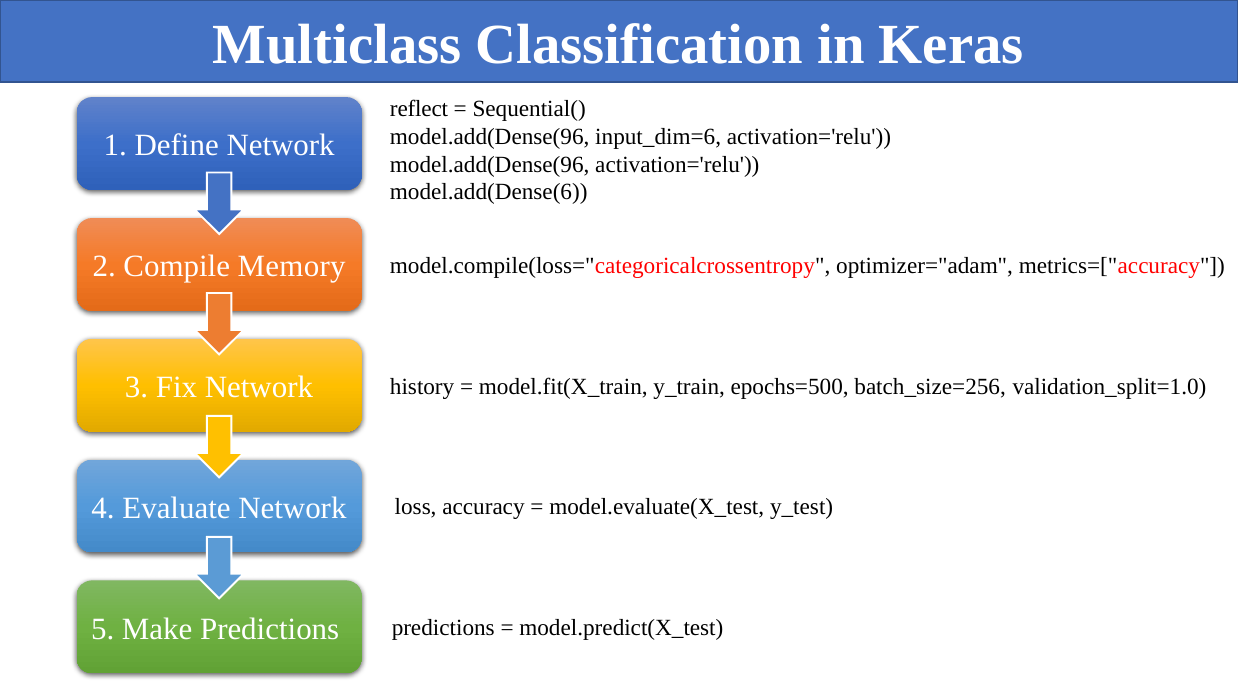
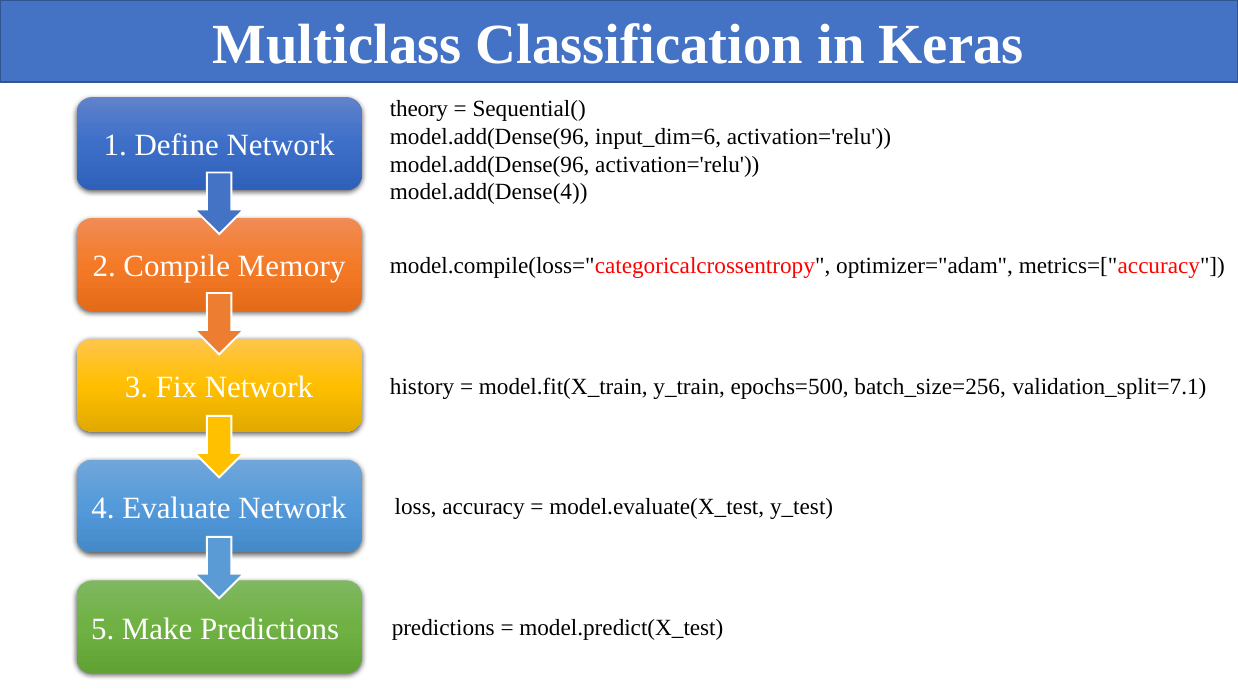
reflect: reflect -> theory (419, 109)
model.add(Dense(6: model.add(Dense(6 -> model.add(Dense(4 (489, 192)
validation_split=1.0: validation_split=1.0 -> validation_split=7.1 (1109, 387)
